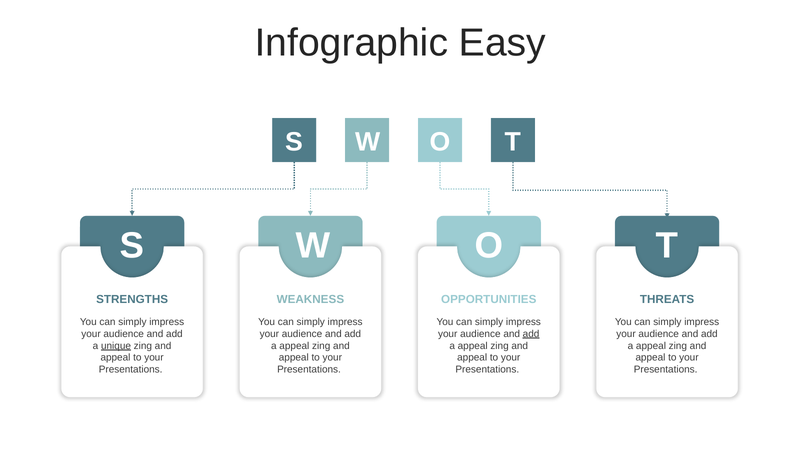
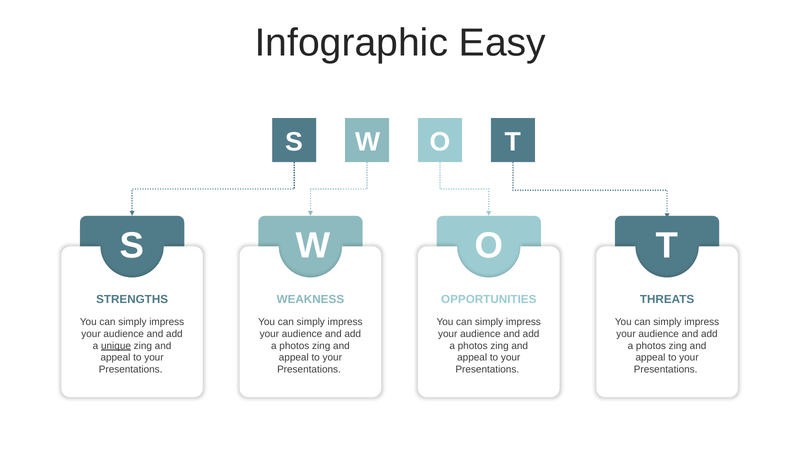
add underline: present -> none (531, 334)
appeal: appeal -> photos (294, 346)
appeal: appeal -> photos (473, 346)
appeal: appeal -> photos (651, 346)
